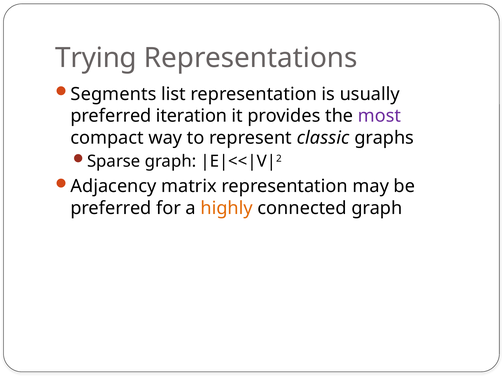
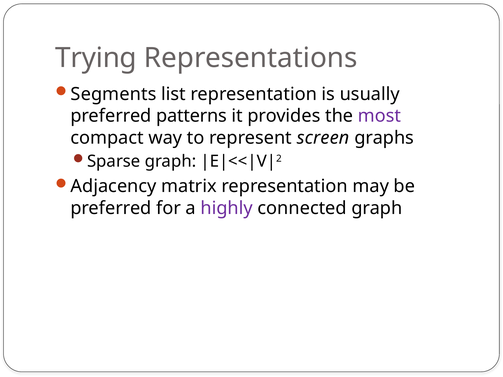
iteration: iteration -> patterns (192, 116)
classic: classic -> screen (323, 138)
highly colour: orange -> purple (227, 208)
